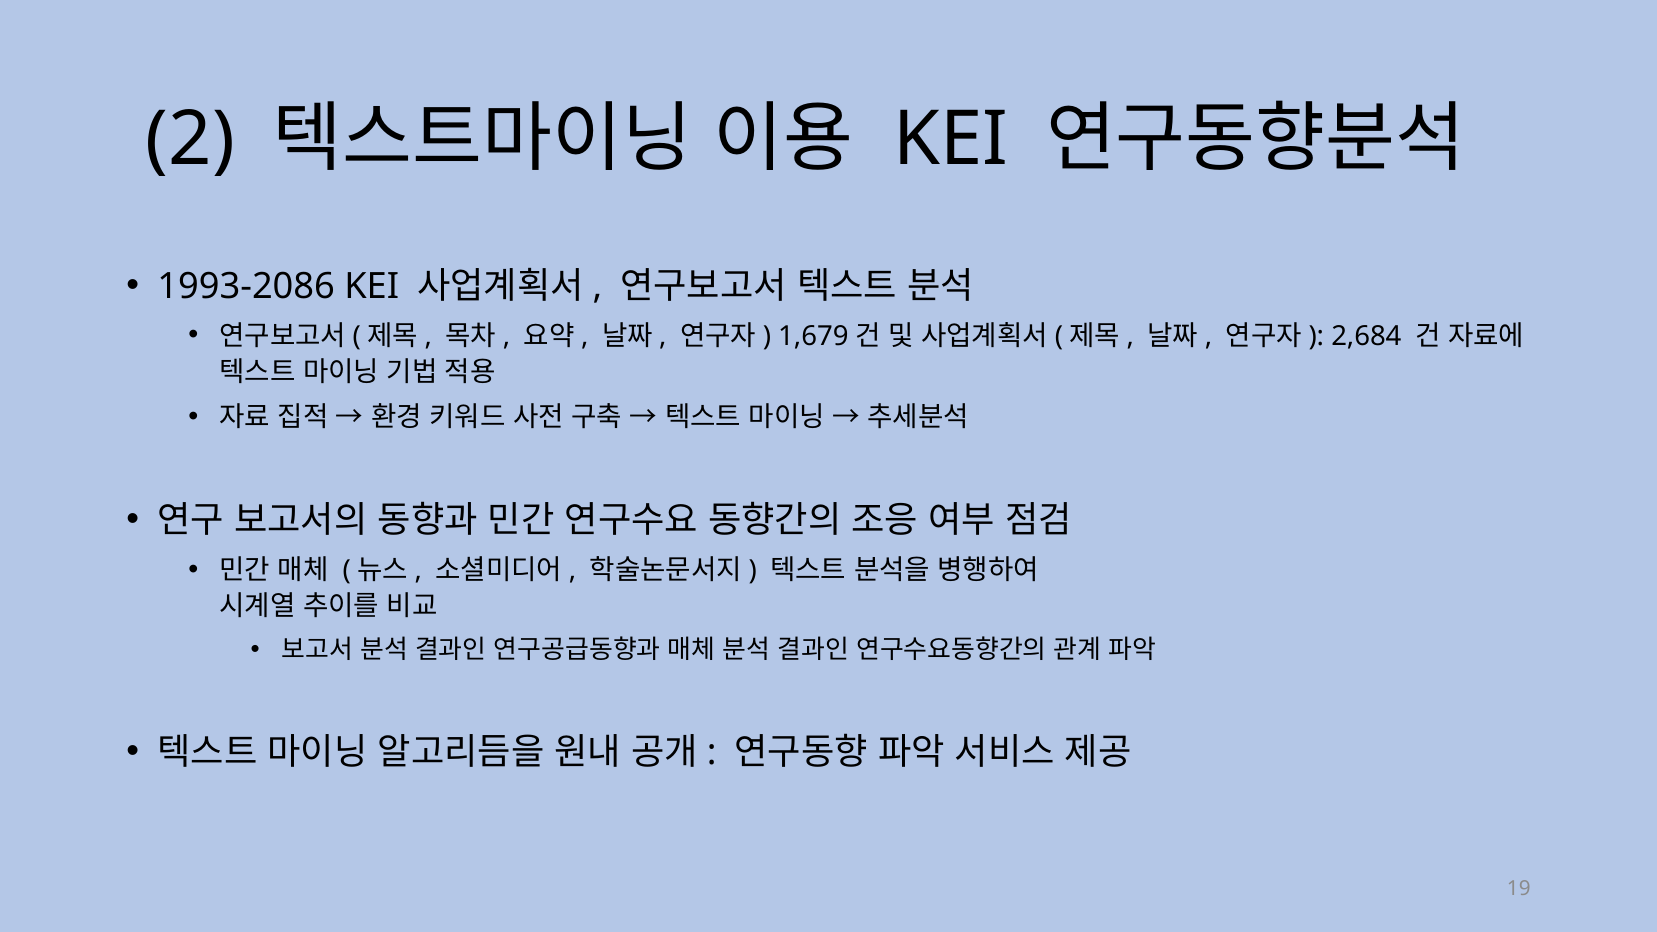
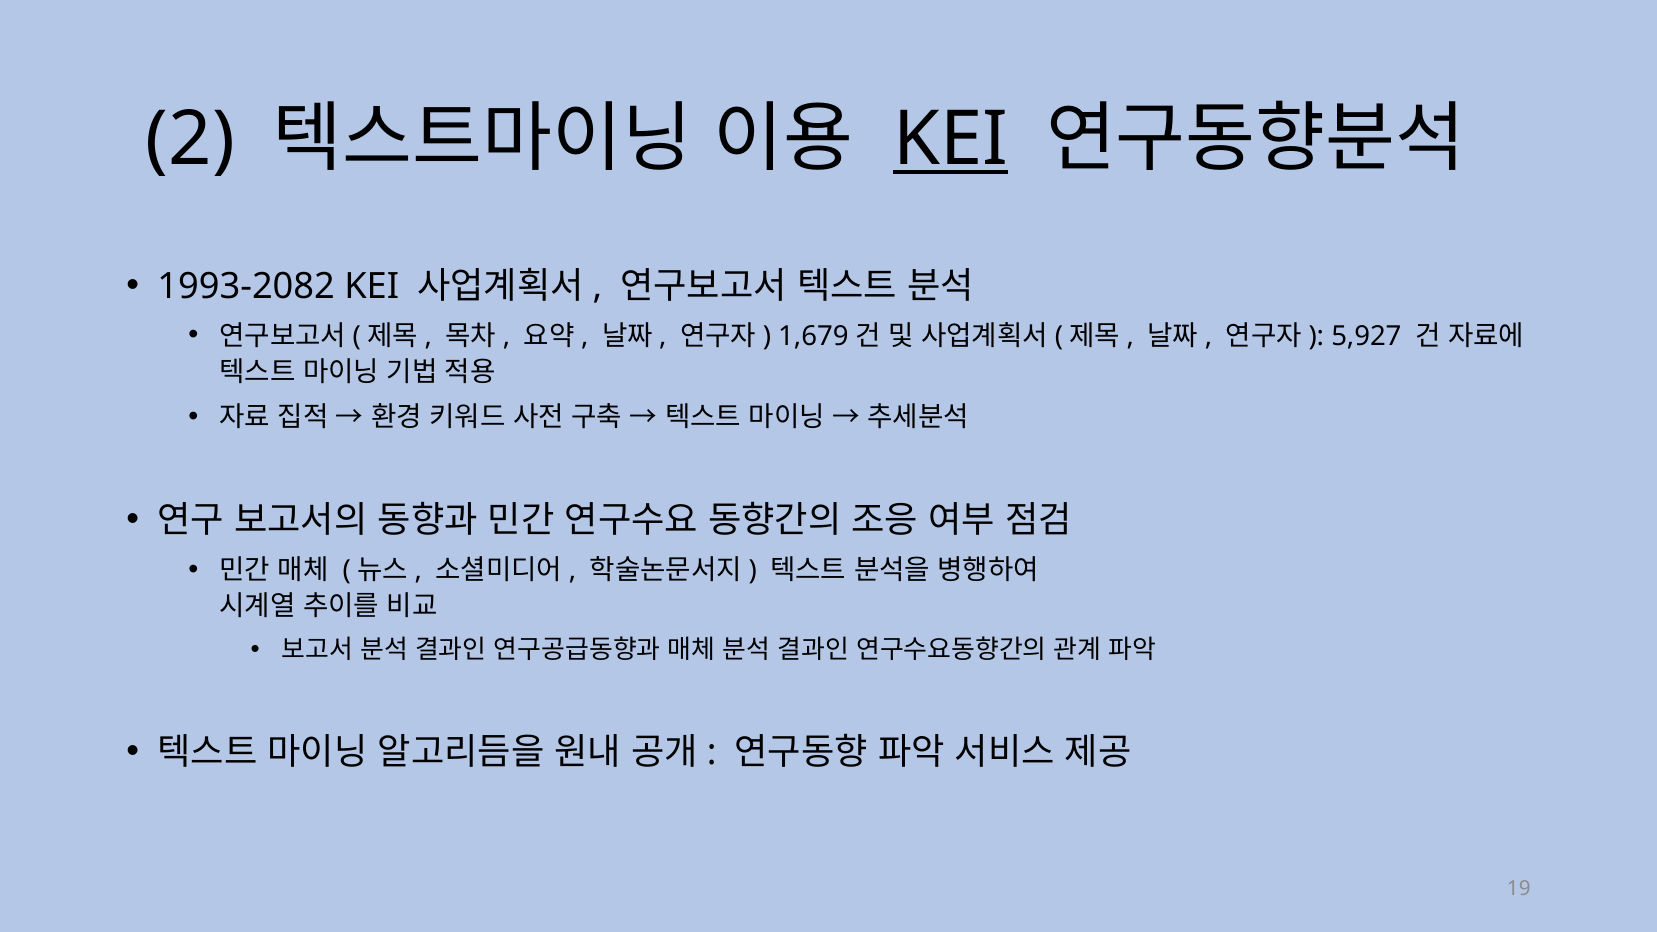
KEI underline: none -> present (951, 139)
1993-2086: 1993-2086 -> 1993-2082 (246, 286)
2,684: 2,684 -> 5,927 (1366, 336)
